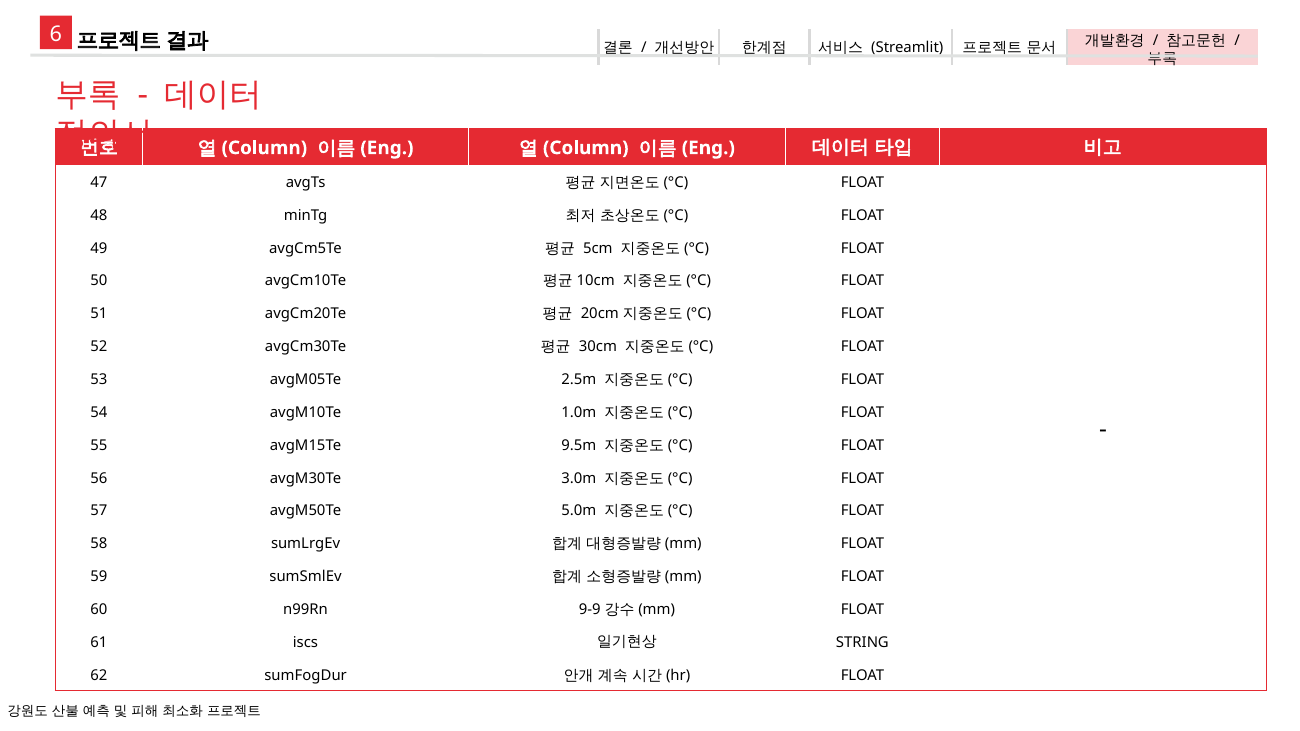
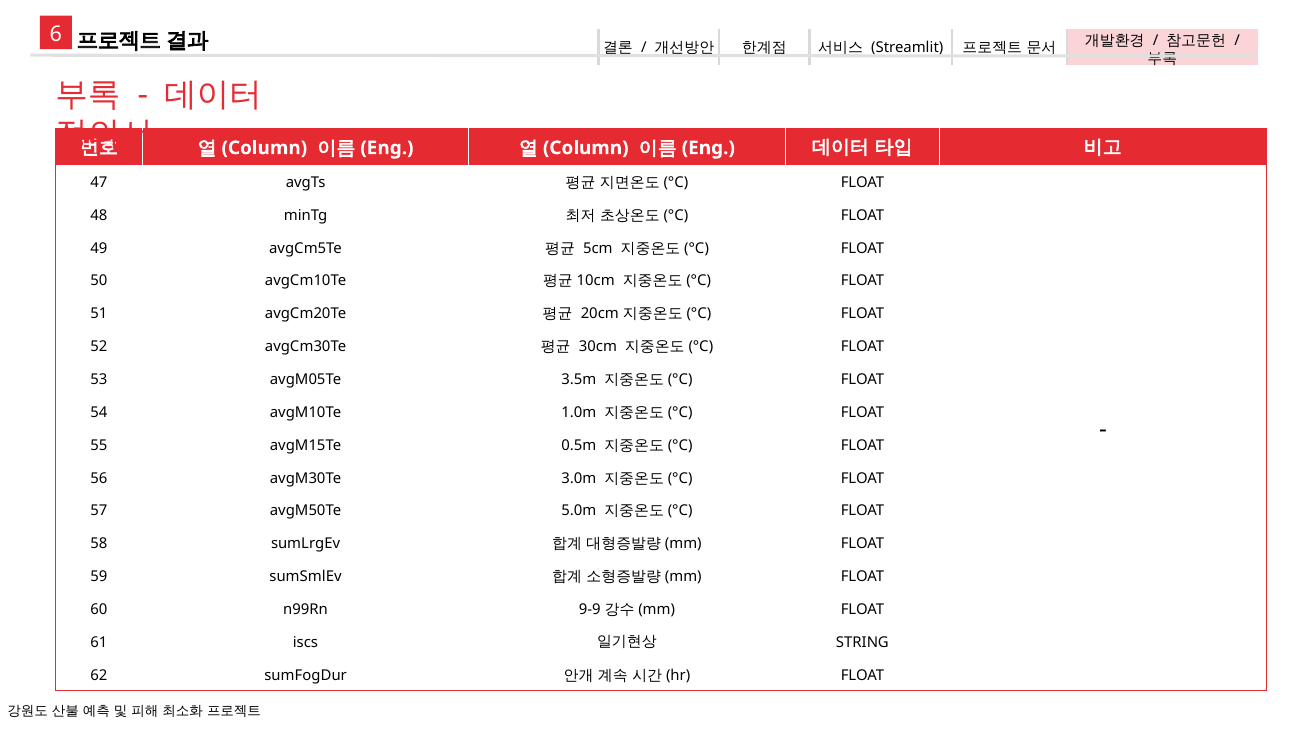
2.5m: 2.5m -> 3.5m (579, 380)
9.5m: 9.5m -> 0.5m (579, 445)
